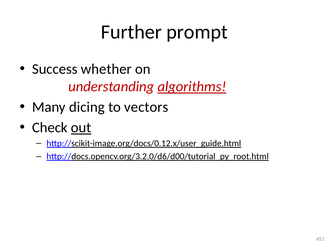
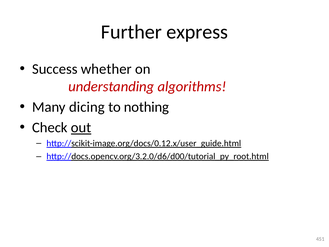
prompt: prompt -> express (197, 32)
algorithms underline: present -> none (192, 87)
vectors: vectors -> nothing (146, 107)
